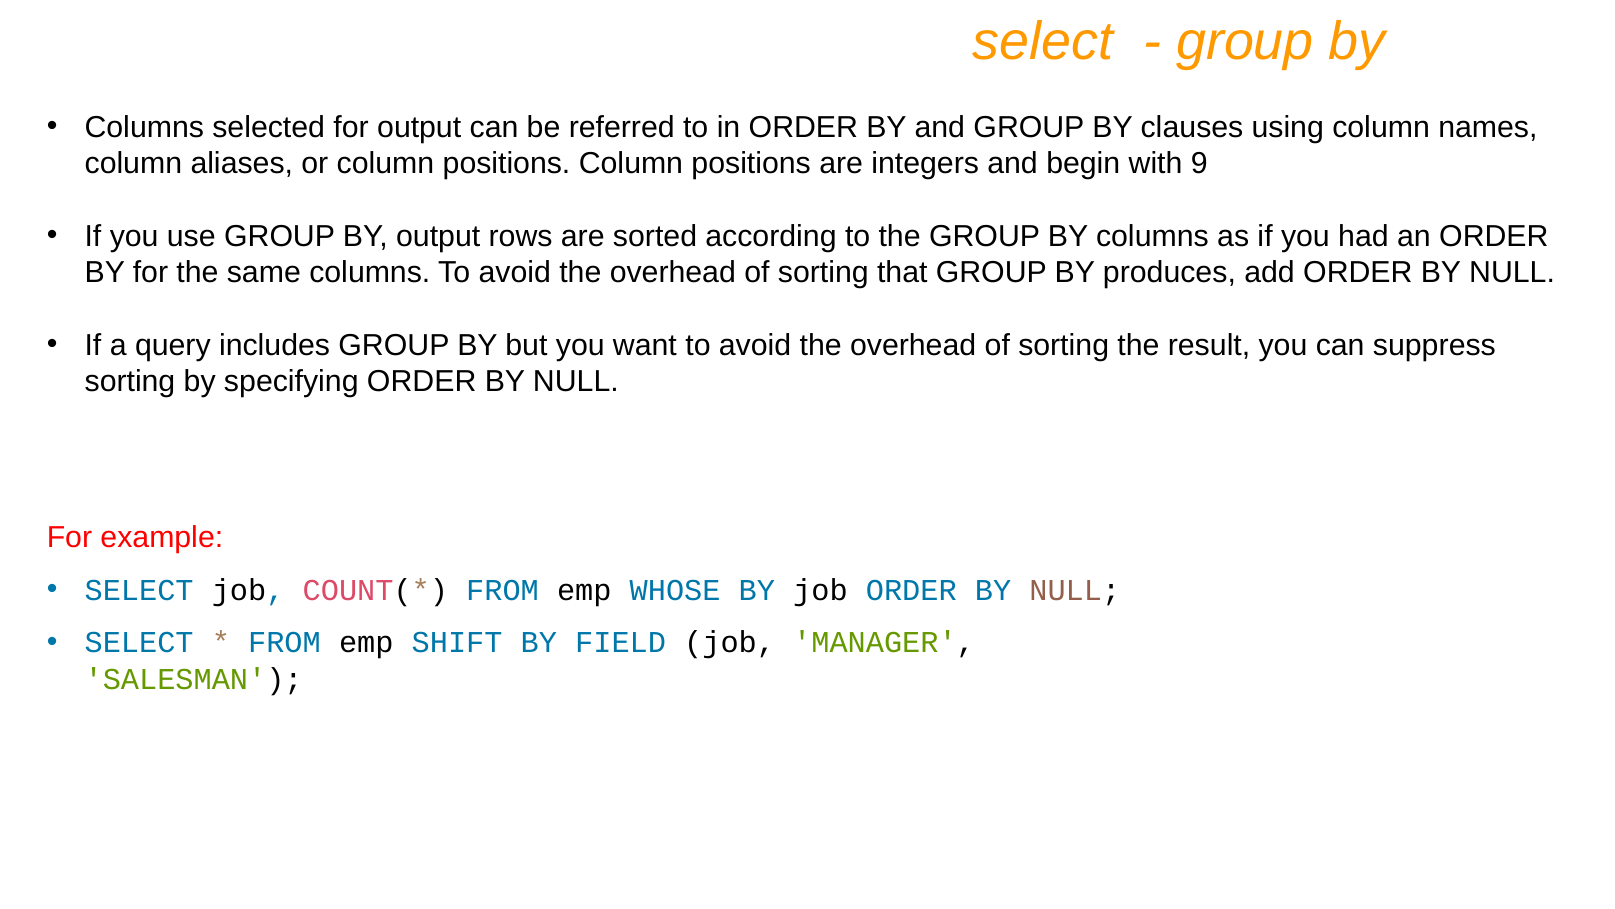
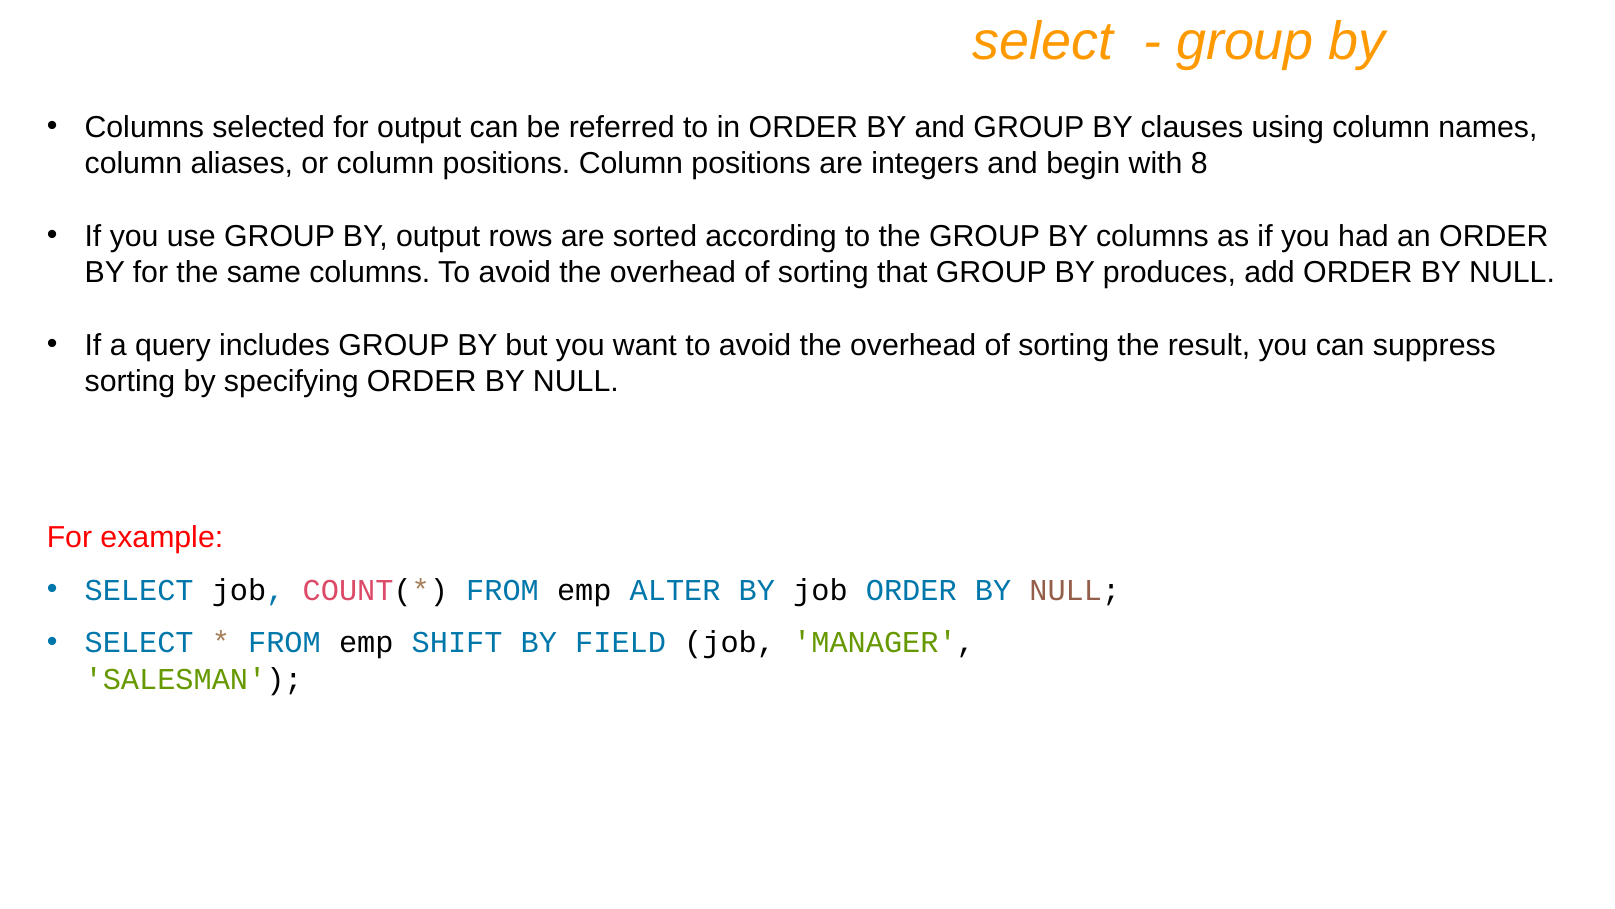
9: 9 -> 8 (1199, 163)
WHOSE: WHOSE -> ALTER (675, 590)
